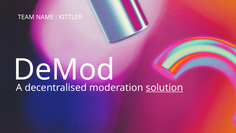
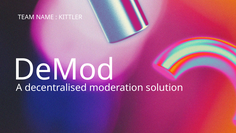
solution underline: present -> none (164, 88)
